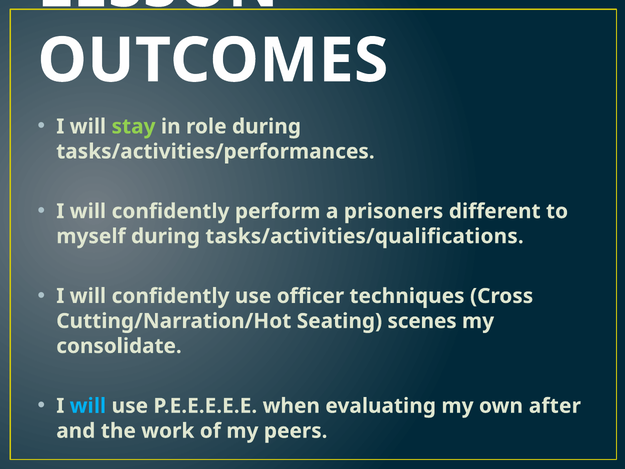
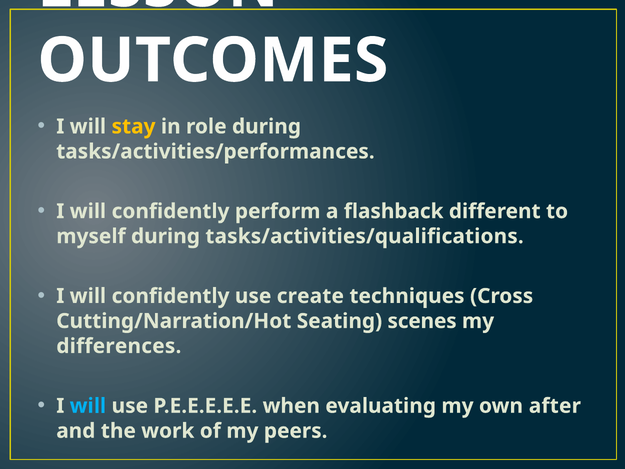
stay colour: light green -> yellow (134, 126)
prisoners: prisoners -> flashback (394, 211)
officer: officer -> create (310, 296)
consolidate: consolidate -> differences (119, 346)
